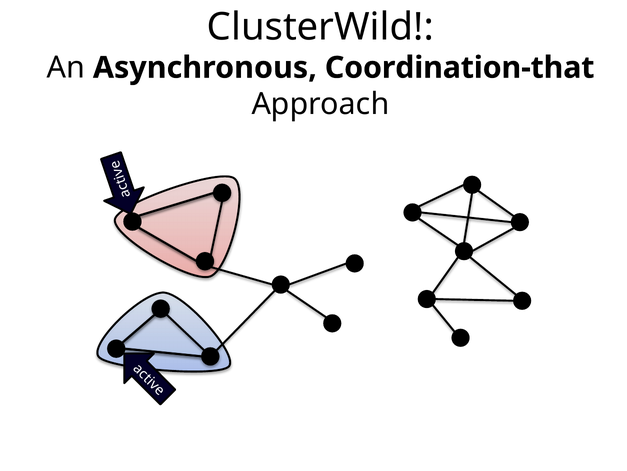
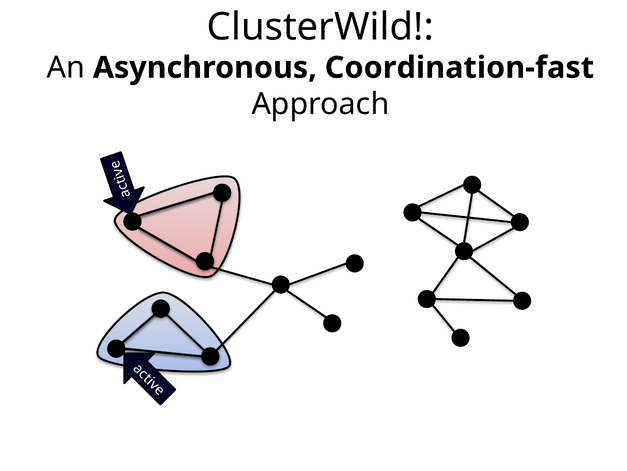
Coordination-that: Coordination-that -> Coordination-fast (459, 68)
